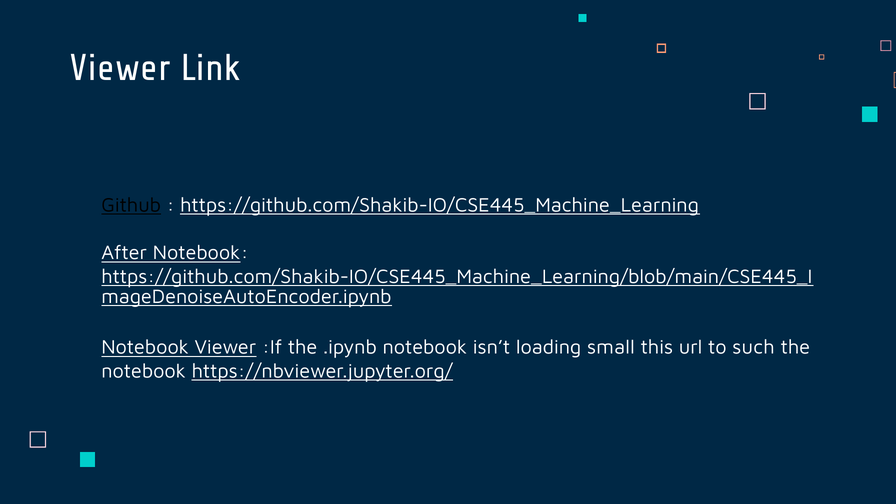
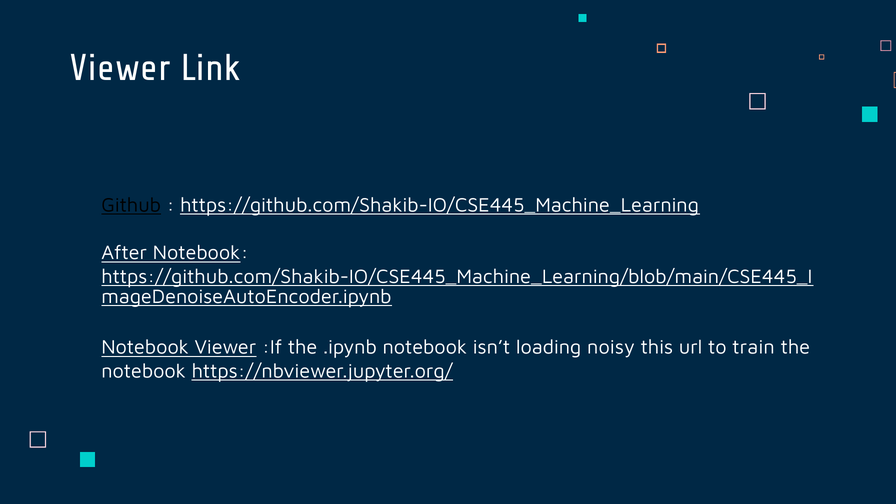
small: small -> noisy (611, 347)
such: such -> train (754, 347)
